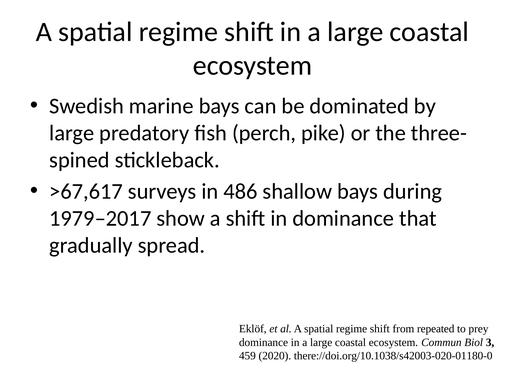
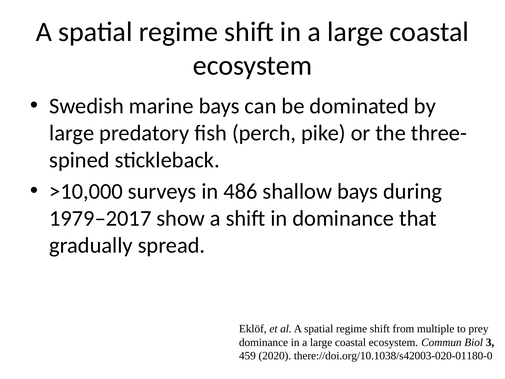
>67,617: >67,617 -> >10,000 (86, 191)
repeated: repeated -> multiple (436, 329)
